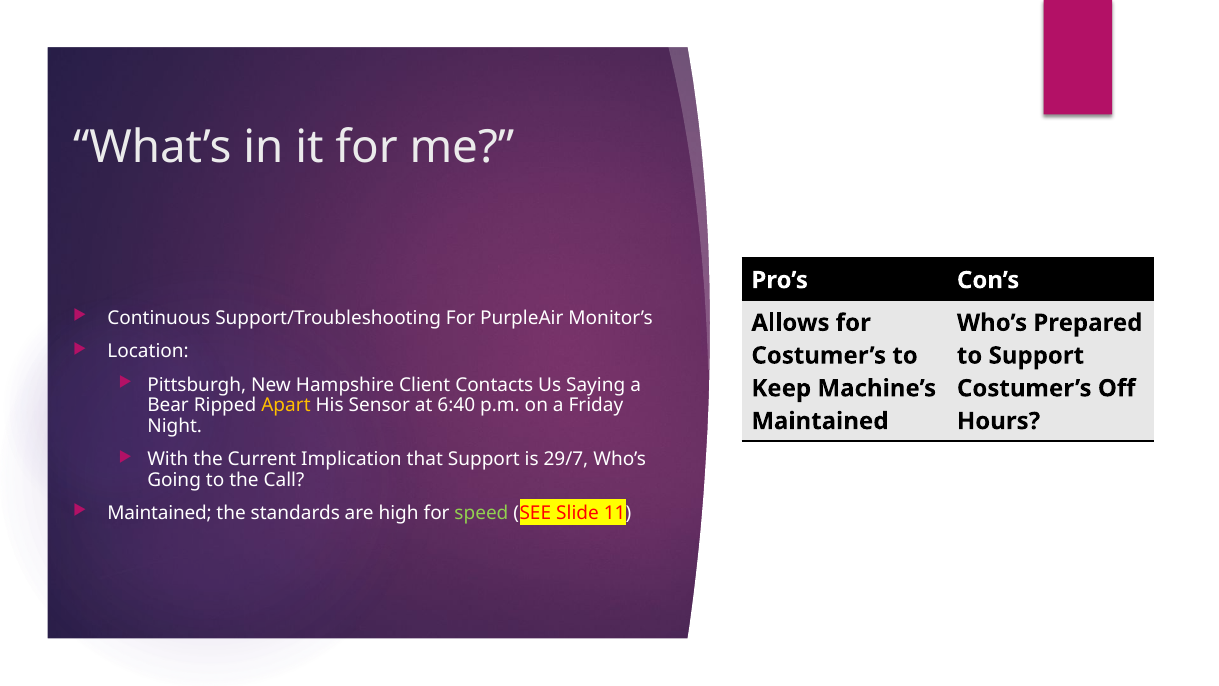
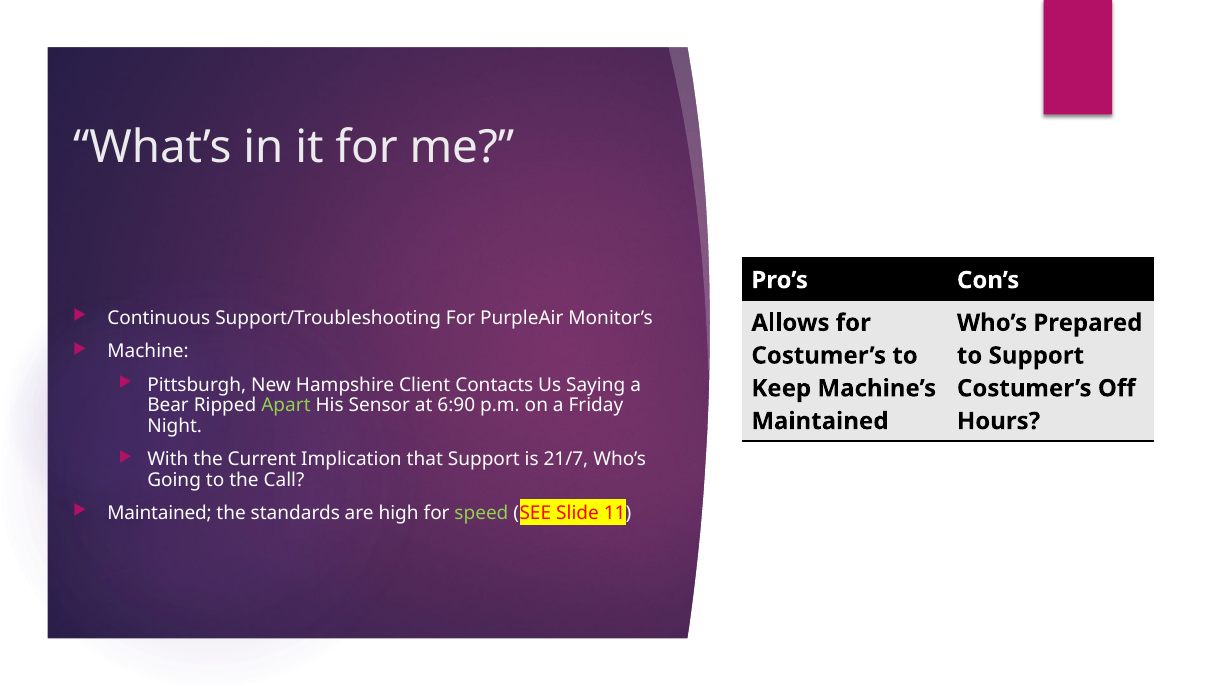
Location: Location -> Machine (148, 351)
Apart colour: yellow -> light green (286, 405)
6:40: 6:40 -> 6:90 (456, 405)
29/7: 29/7 -> 21/7 (566, 459)
